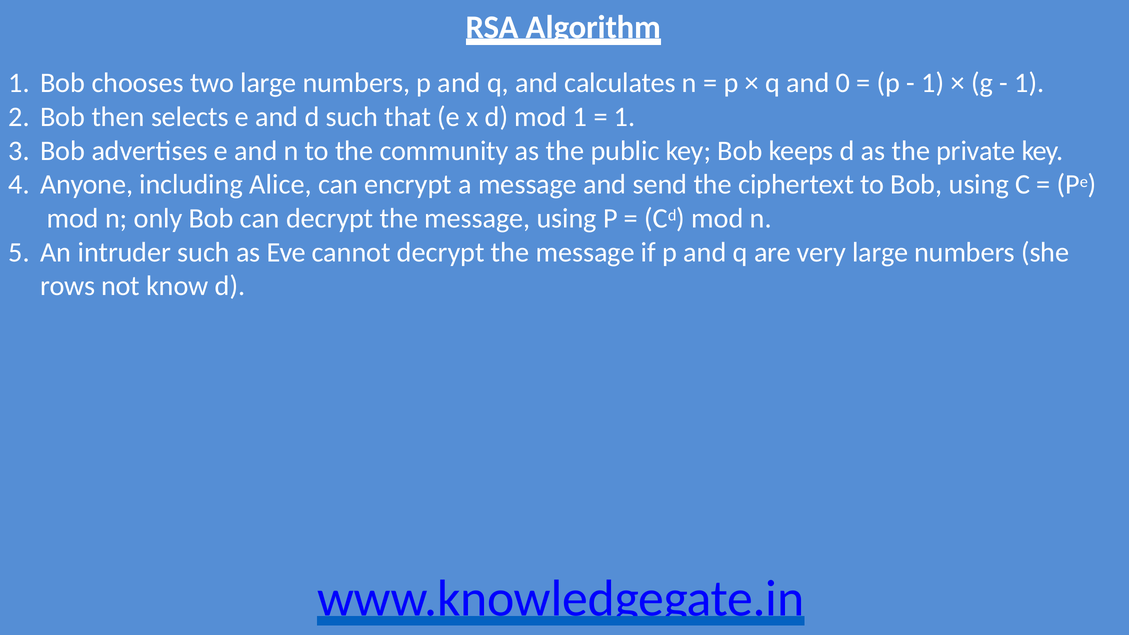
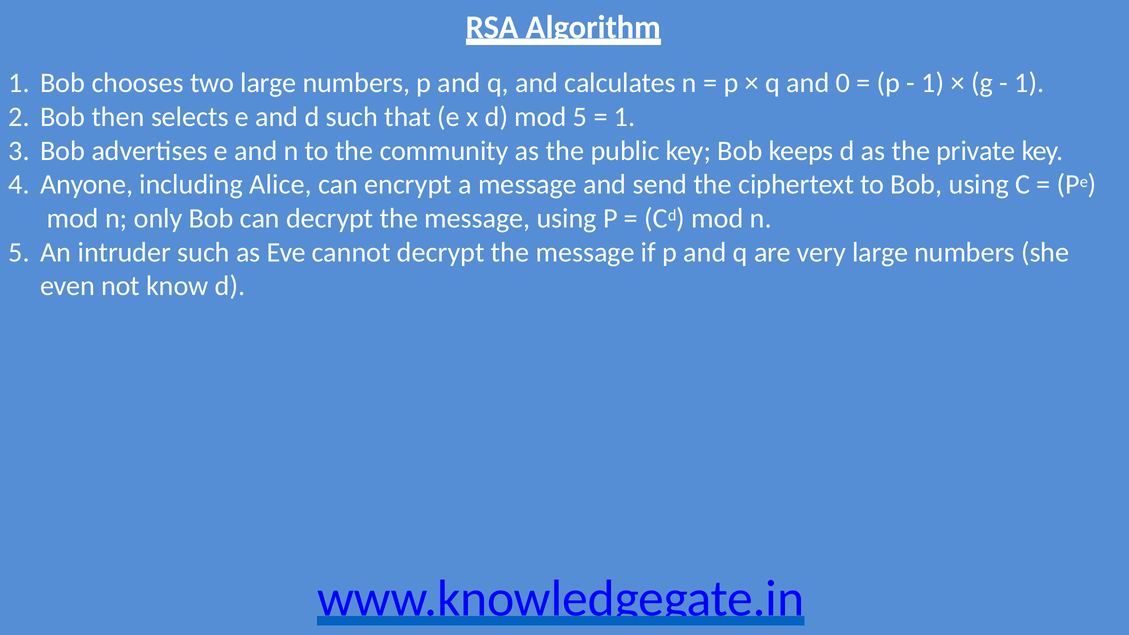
mod 1: 1 -> 5 (580, 117)
rows: rows -> even (68, 286)
